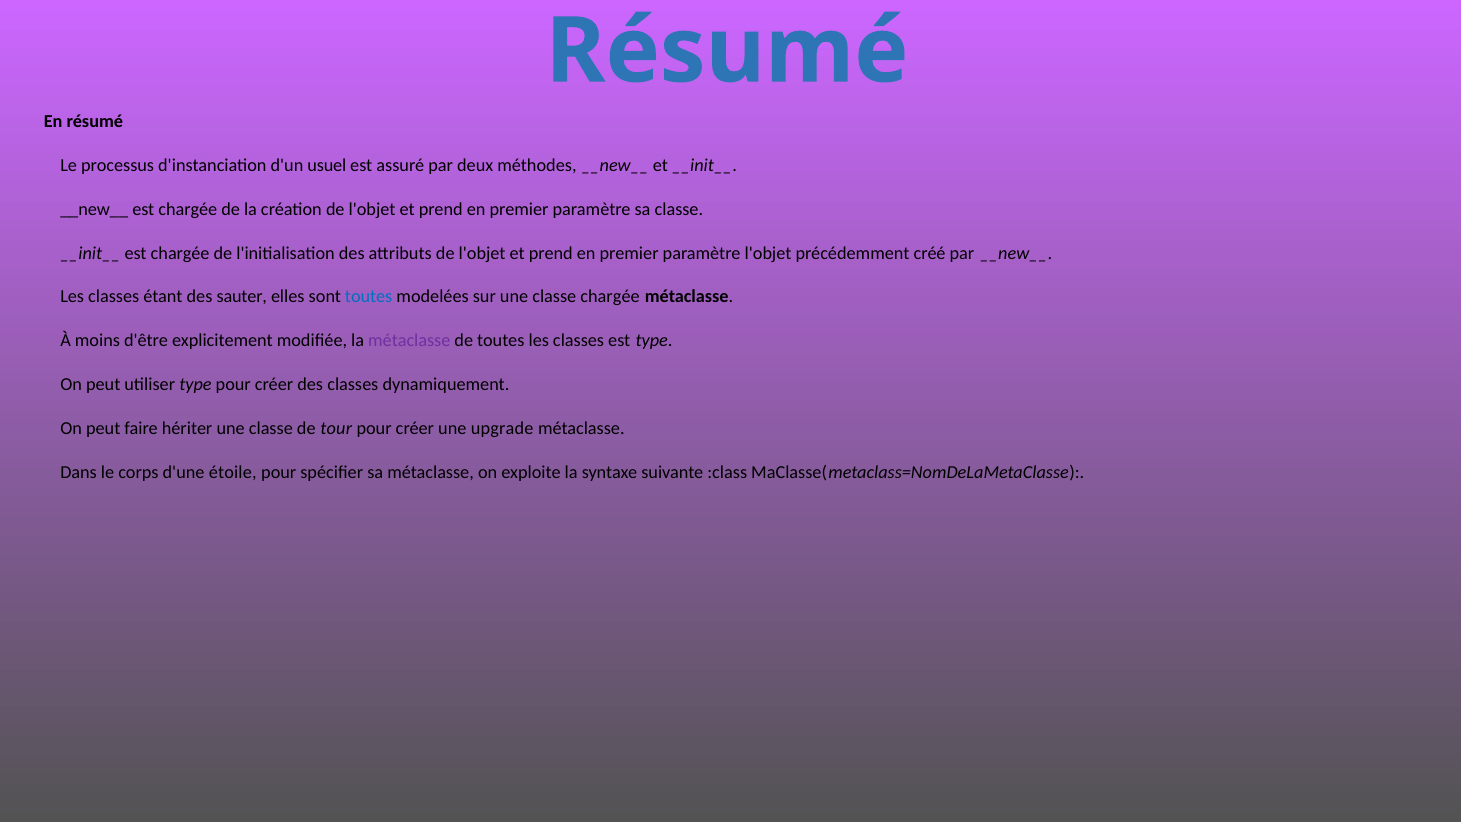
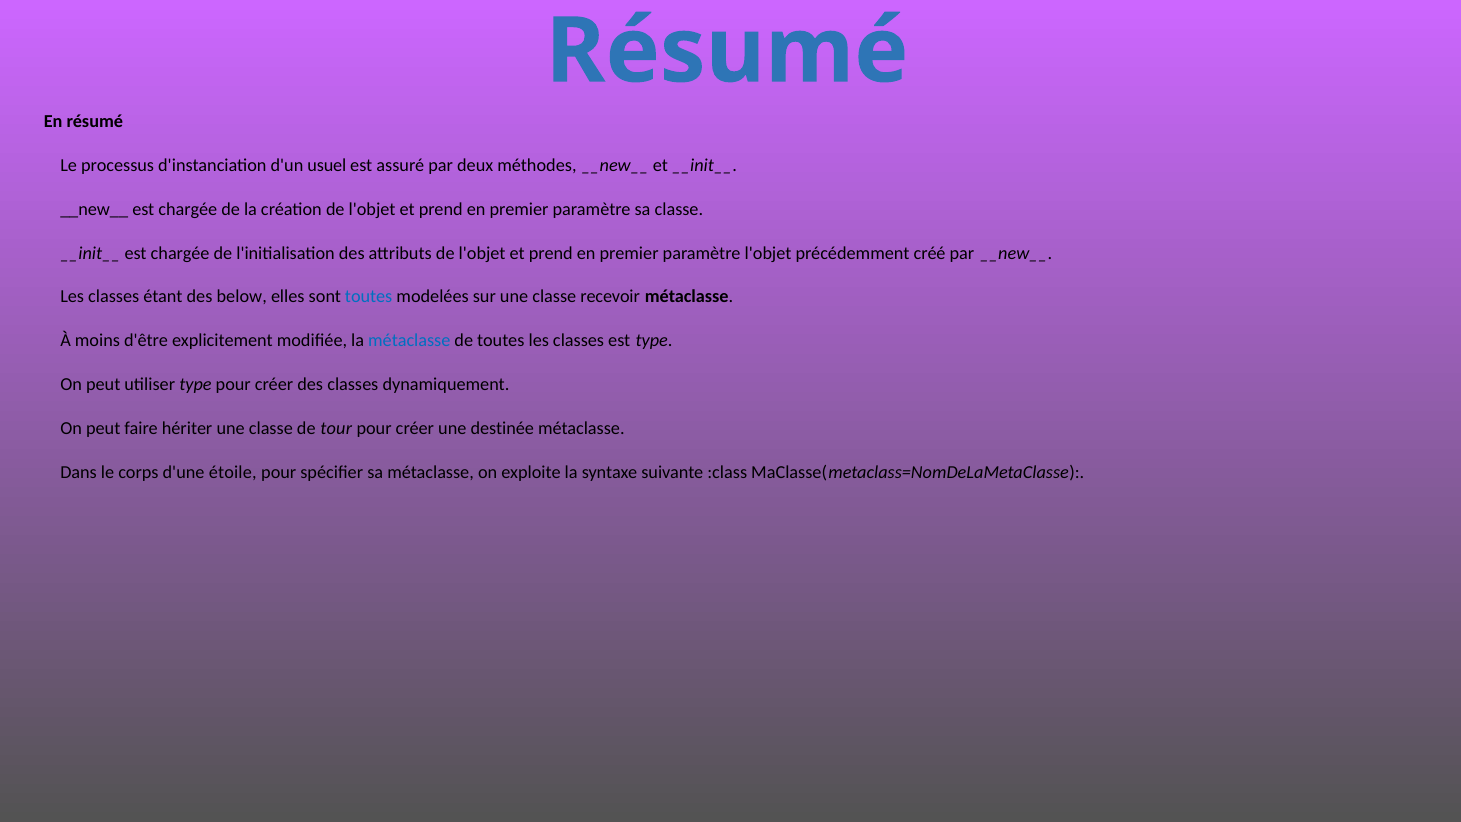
sauter: sauter -> below (242, 297)
classe chargée: chargée -> recevoir (610, 297)
métaclasse colour: purple -> blue (409, 341)
upgrade: upgrade -> destinée (502, 428)
